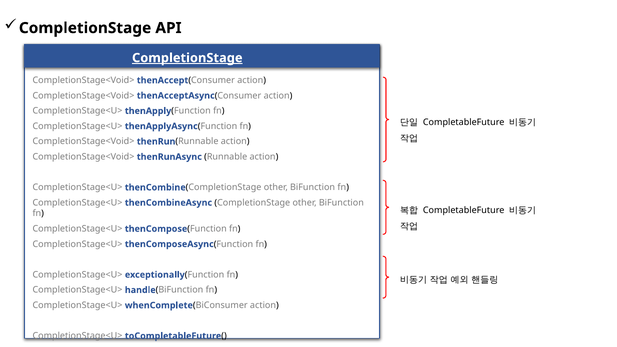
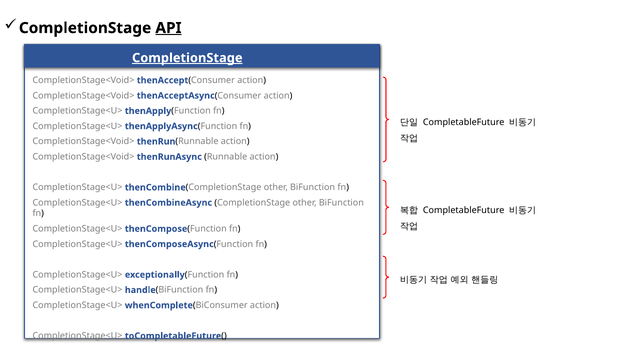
API underline: none -> present (168, 28)
